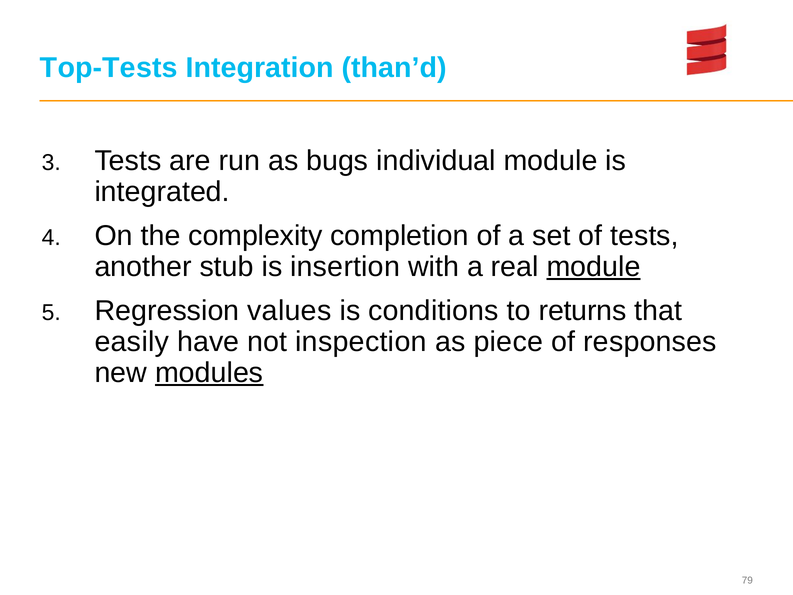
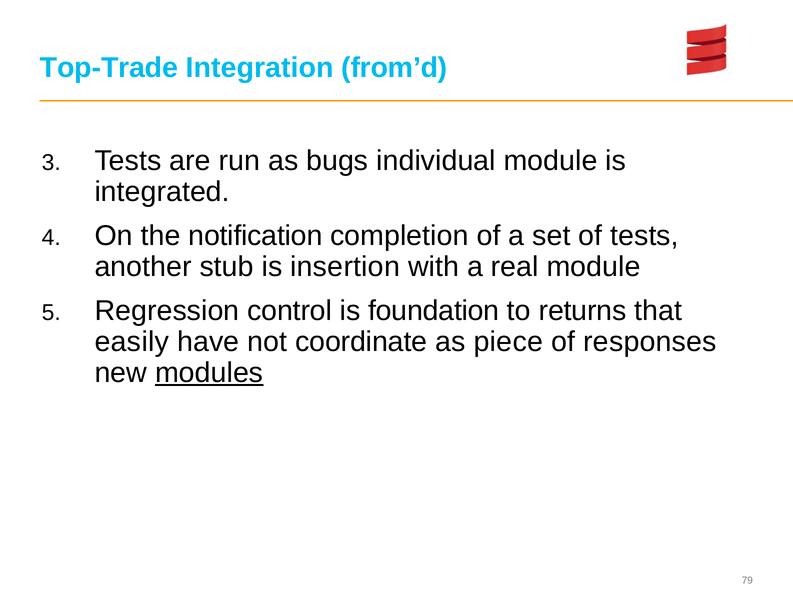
Top-Tests: Top-Tests -> Top-Trade (109, 68)
than’d: than’d -> from’d (394, 68)
complexity: complexity -> notification (255, 236)
module underline: present -> none (594, 267)
values: values -> control (290, 311)
conditions: conditions -> foundation (434, 311)
inspection: inspection -> coordinate (361, 342)
